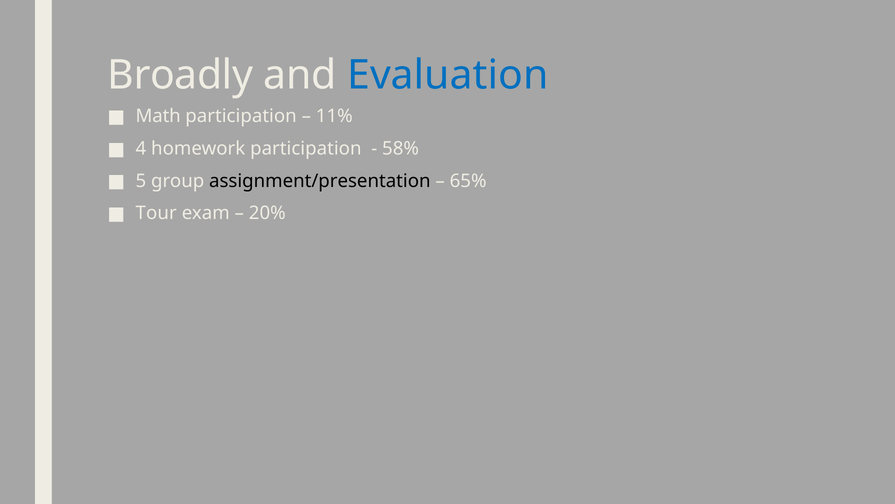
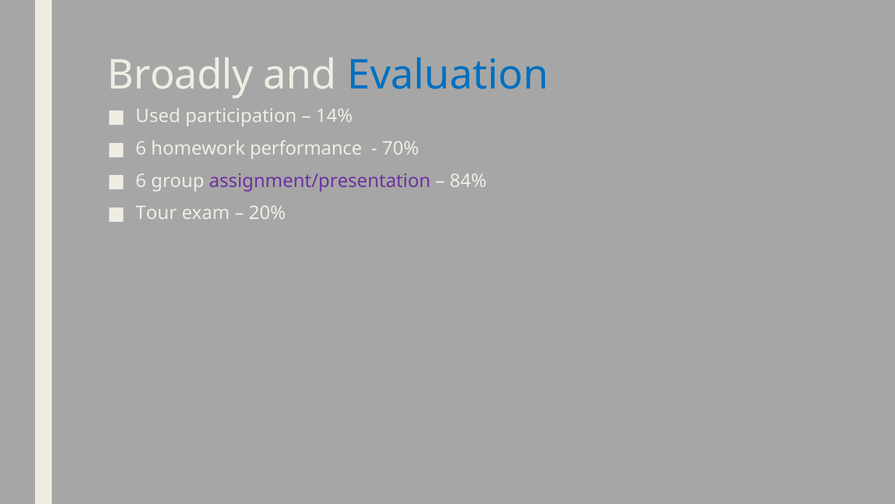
Math: Math -> Used (158, 116)
11%: 11% -> 14% (334, 116)
4: 4 -> 6 (141, 148)
homework participation: participation -> performance (306, 148)
58%: 58% -> 70% (401, 148)
5: 5 -> 6 (141, 181)
assignment/presentation colour: black -> purple (320, 181)
65%: 65% -> 84% (468, 181)
